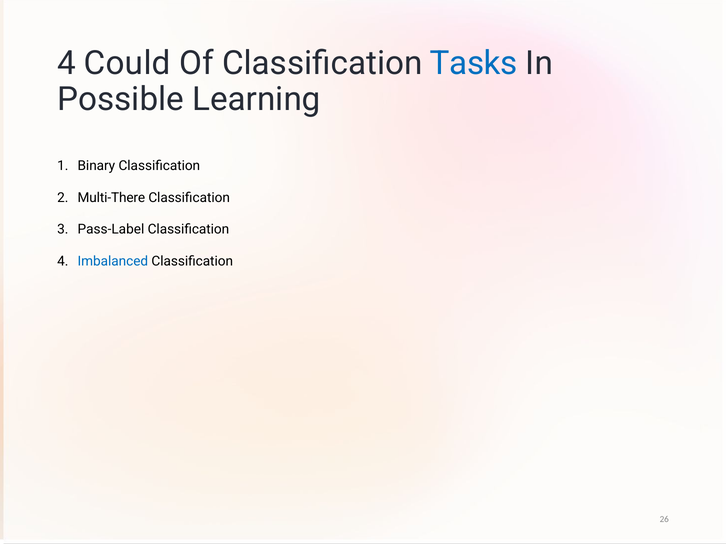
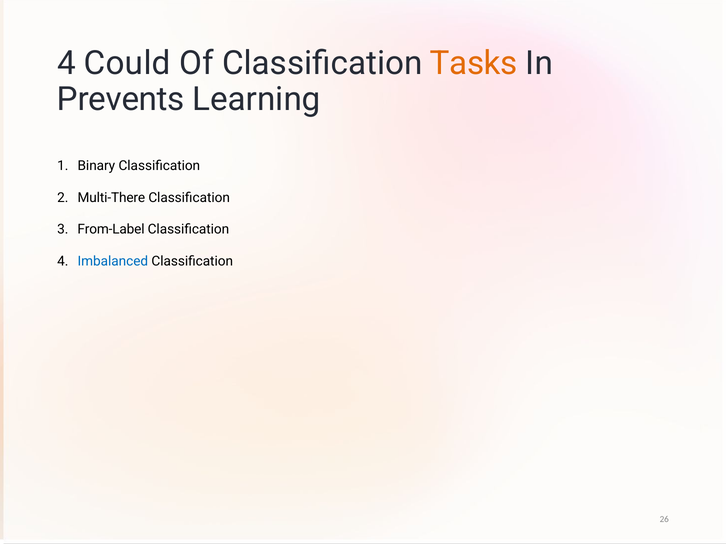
Tasks colour: blue -> orange (474, 63)
Possible: Possible -> Prevents (121, 99)
Pass-Label: Pass-Label -> From-Label (111, 230)
